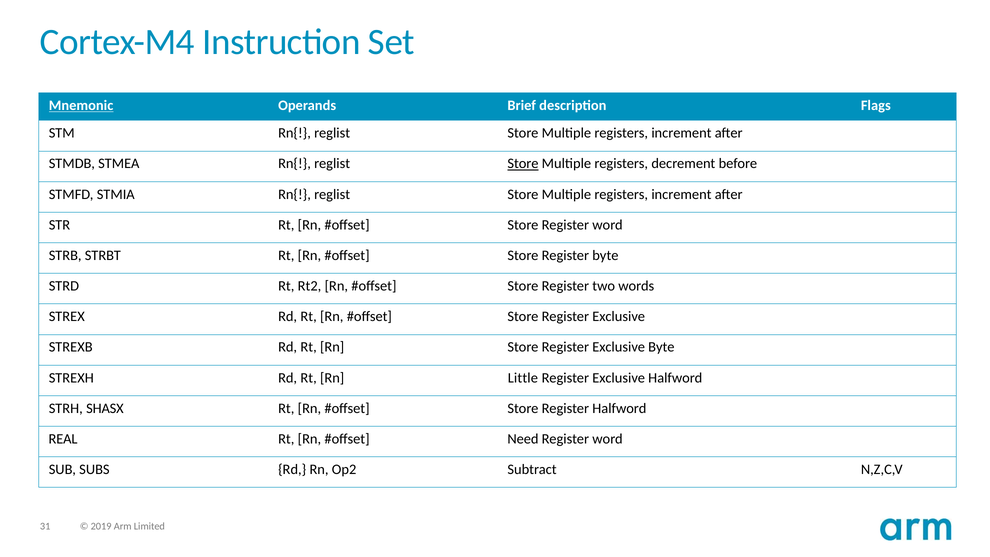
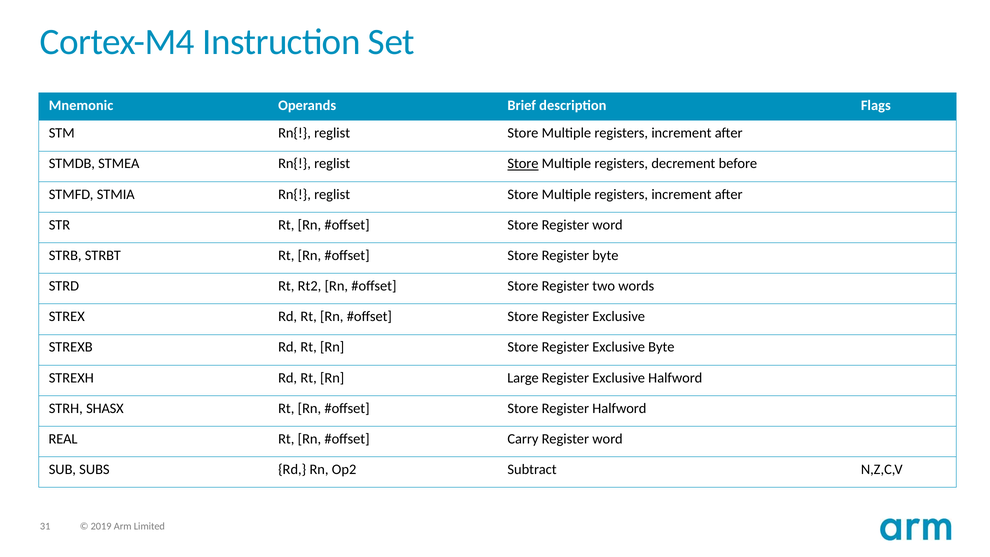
Mnemonic underline: present -> none (81, 105)
Little: Little -> Large (523, 378)
Need: Need -> Carry (523, 439)
